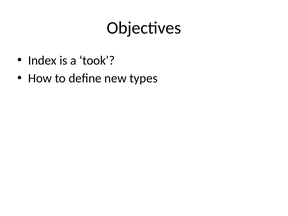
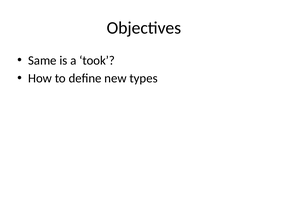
Index: Index -> Same (42, 60)
